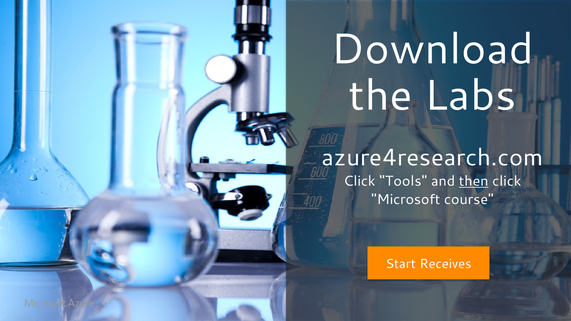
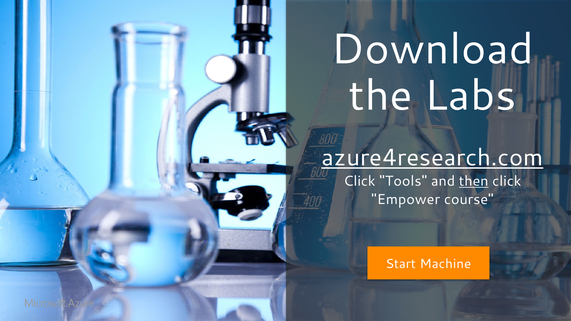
azure4research.com underline: none -> present (432, 158)
Microsoft: Microsoft -> Empower (406, 200)
Receives: Receives -> Machine (445, 264)
